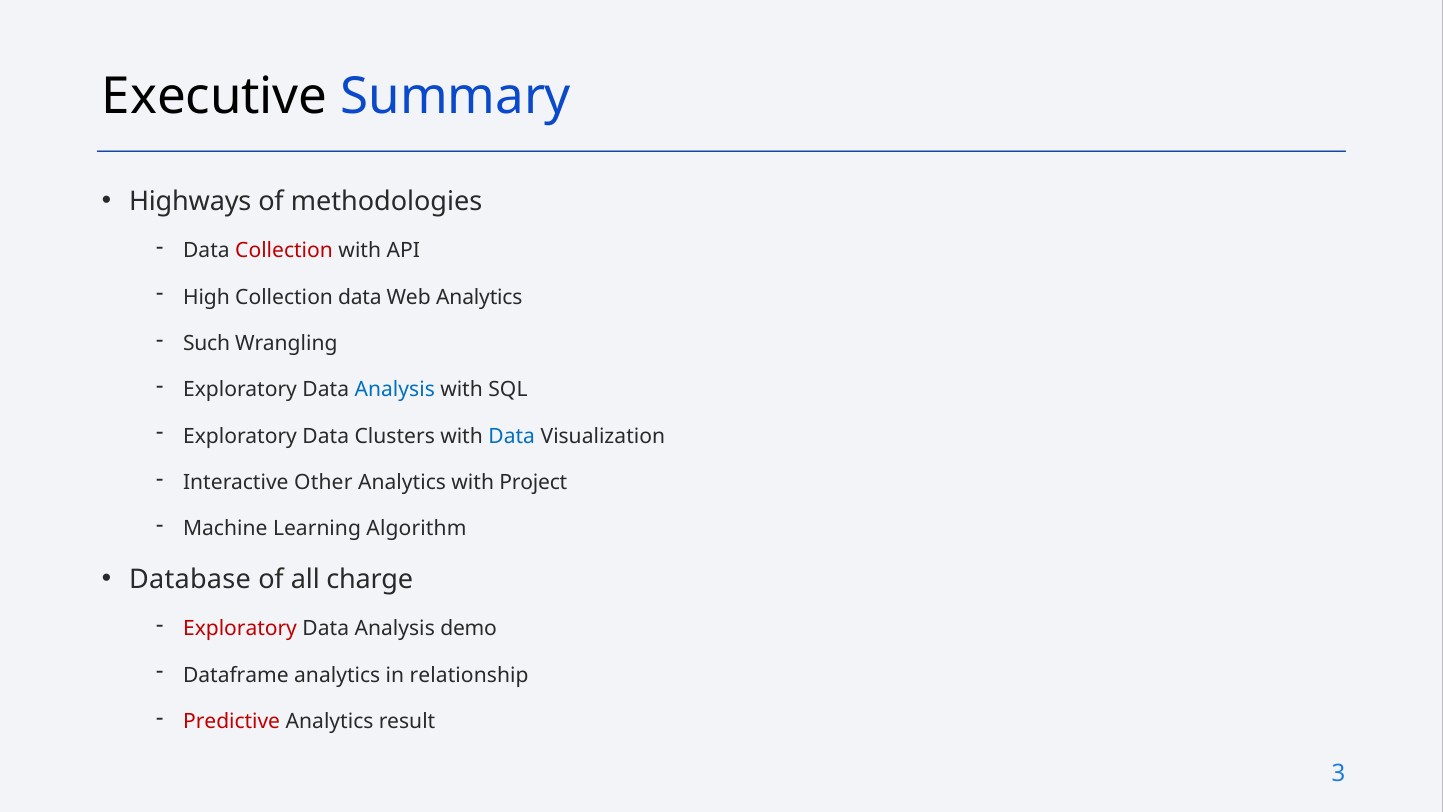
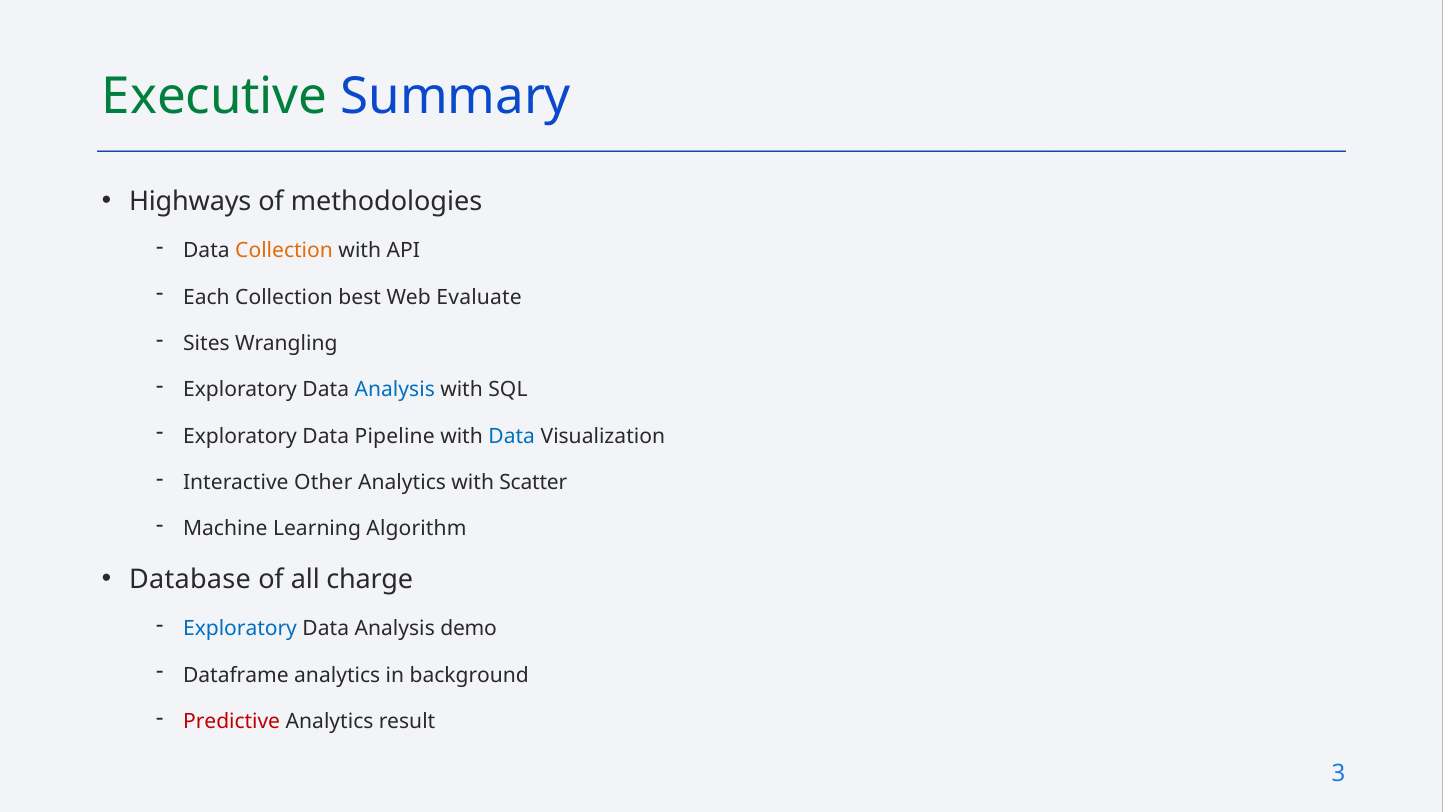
Executive colour: black -> green (215, 96)
Collection colour: red -> orange (284, 251)
High: High -> Each (206, 297)
Collection data: data -> best (360, 297)
Web Analytics: Analytics -> Evaluate (479, 297)
Such: Such -> Sites (206, 343)
Clusters: Clusters -> Pipeline (395, 436)
Project: Project -> Scatter (533, 482)
Exploratory colour: red -> blue (240, 629)
relationship: relationship -> background (469, 675)
